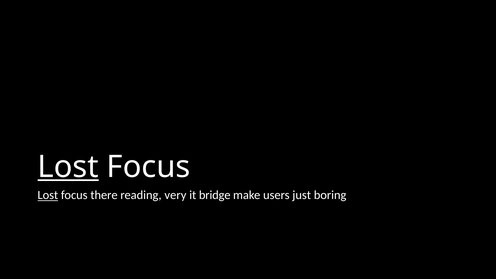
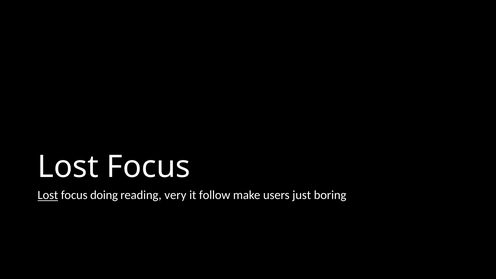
Lost underline: present -> none (68, 167)
there: there -> doing (104, 195)
bridge: bridge -> follow (215, 195)
